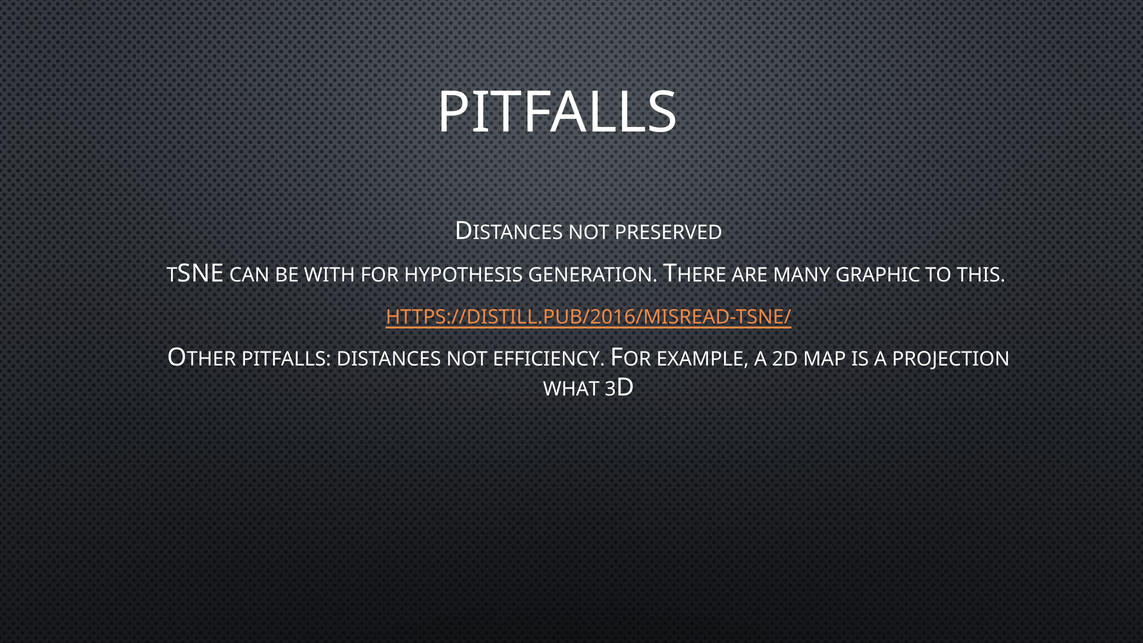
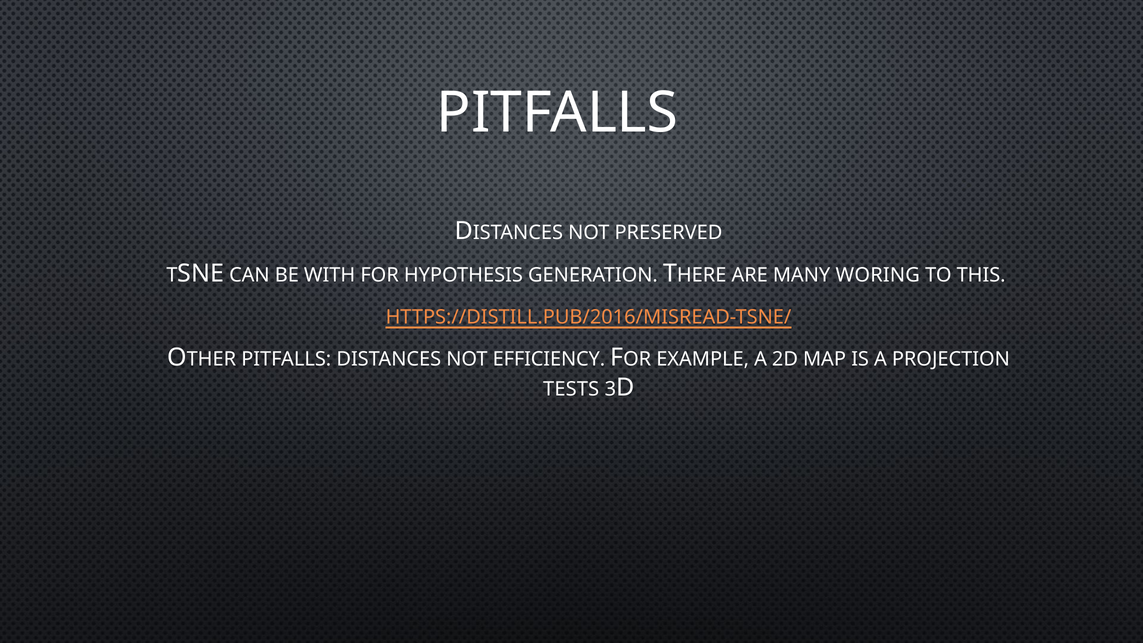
GRAPHIC: GRAPHIC -> WORING (878, 275)
WHAT: WHAT -> TESTS (571, 389)
